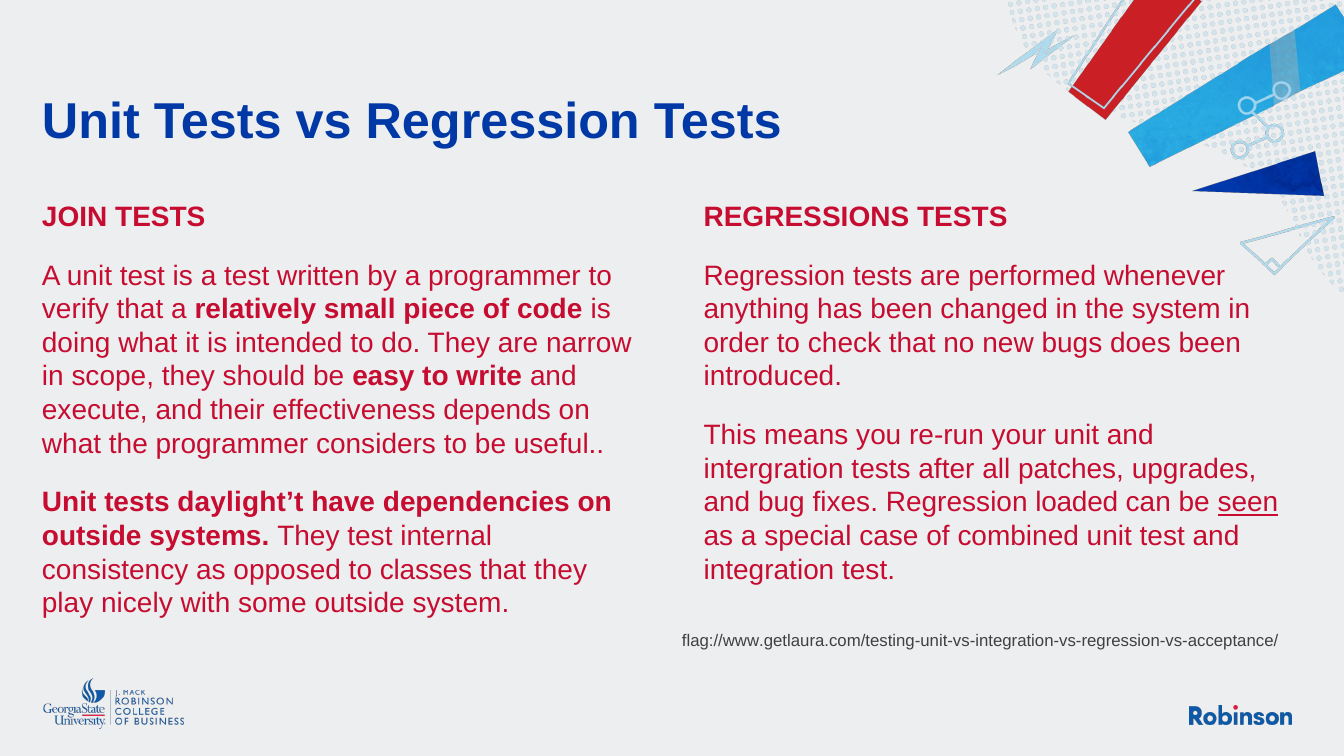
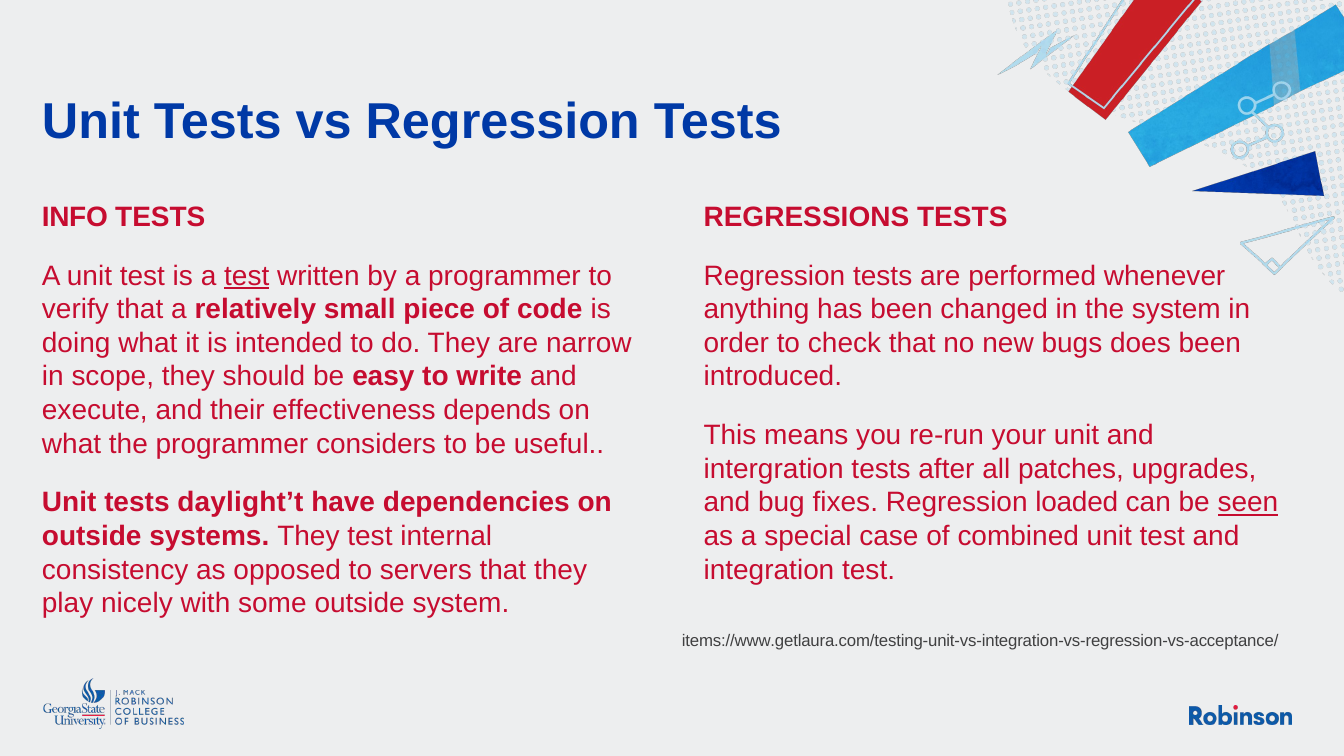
JOIN: JOIN -> INFO (75, 217)
test underline: none -> present (247, 276)
classes: classes -> servers (426, 570)
flag://www.getlaura.com/testing-unit-vs-integration-vs-regression-vs-acceptance/: flag://www.getlaura.com/testing-unit-vs-integration-vs-regression-vs-acceptance/ -> items://www.getlaura.com/testing-unit-vs-integration-vs-regression-vs-acceptance/ (980, 641)
